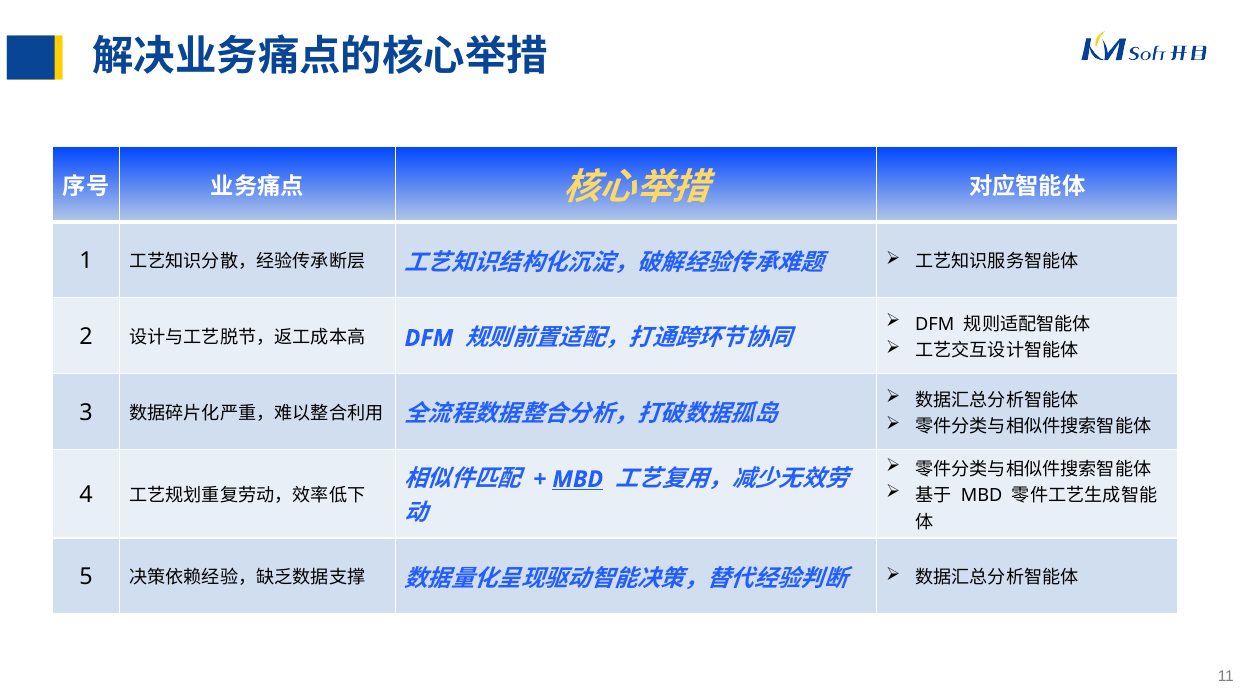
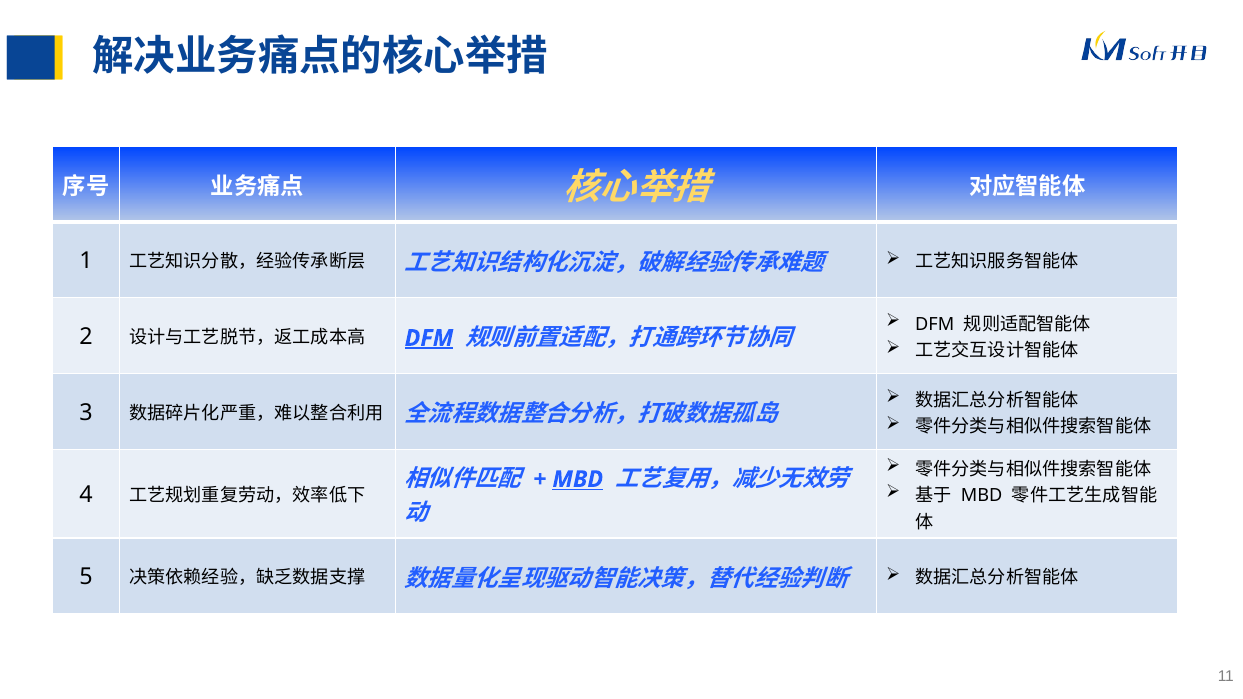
DFM underline: none -> present (429, 338)
